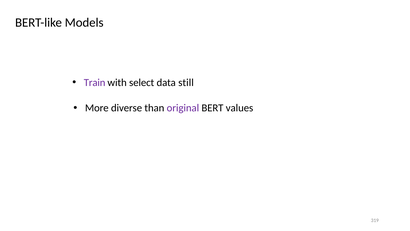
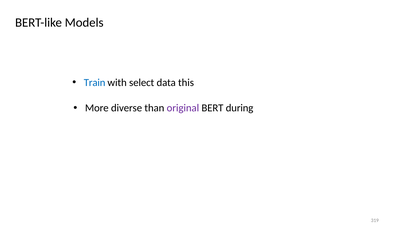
Train colour: purple -> blue (95, 82)
still: still -> this (186, 82)
values: values -> during (240, 108)
